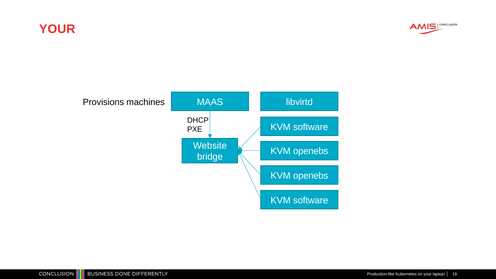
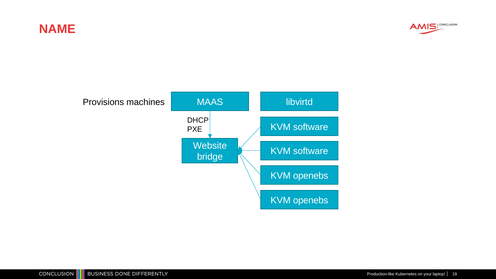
YOUR: YOUR -> NAME (57, 29)
openebs: openebs -> software (311, 151)
software: software -> openebs (311, 200)
